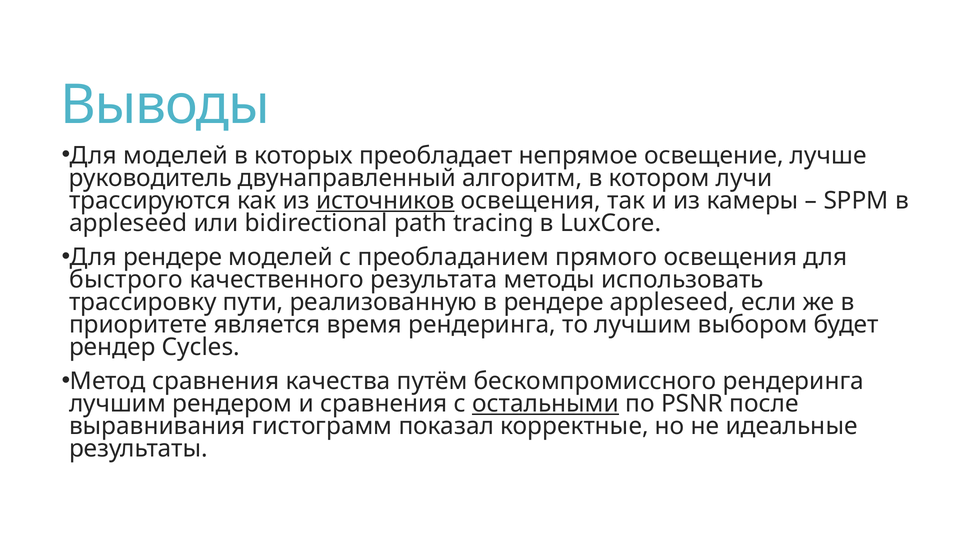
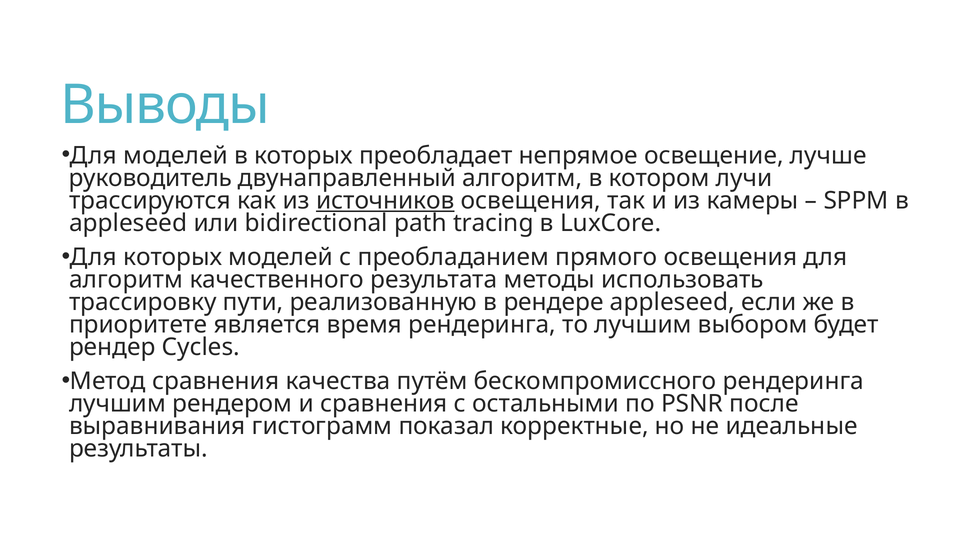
Для рендере: рендере -> которых (173, 258)
быстрого: быстрого -> алгоритм (126, 280)
остальными underline: present -> none (546, 404)
